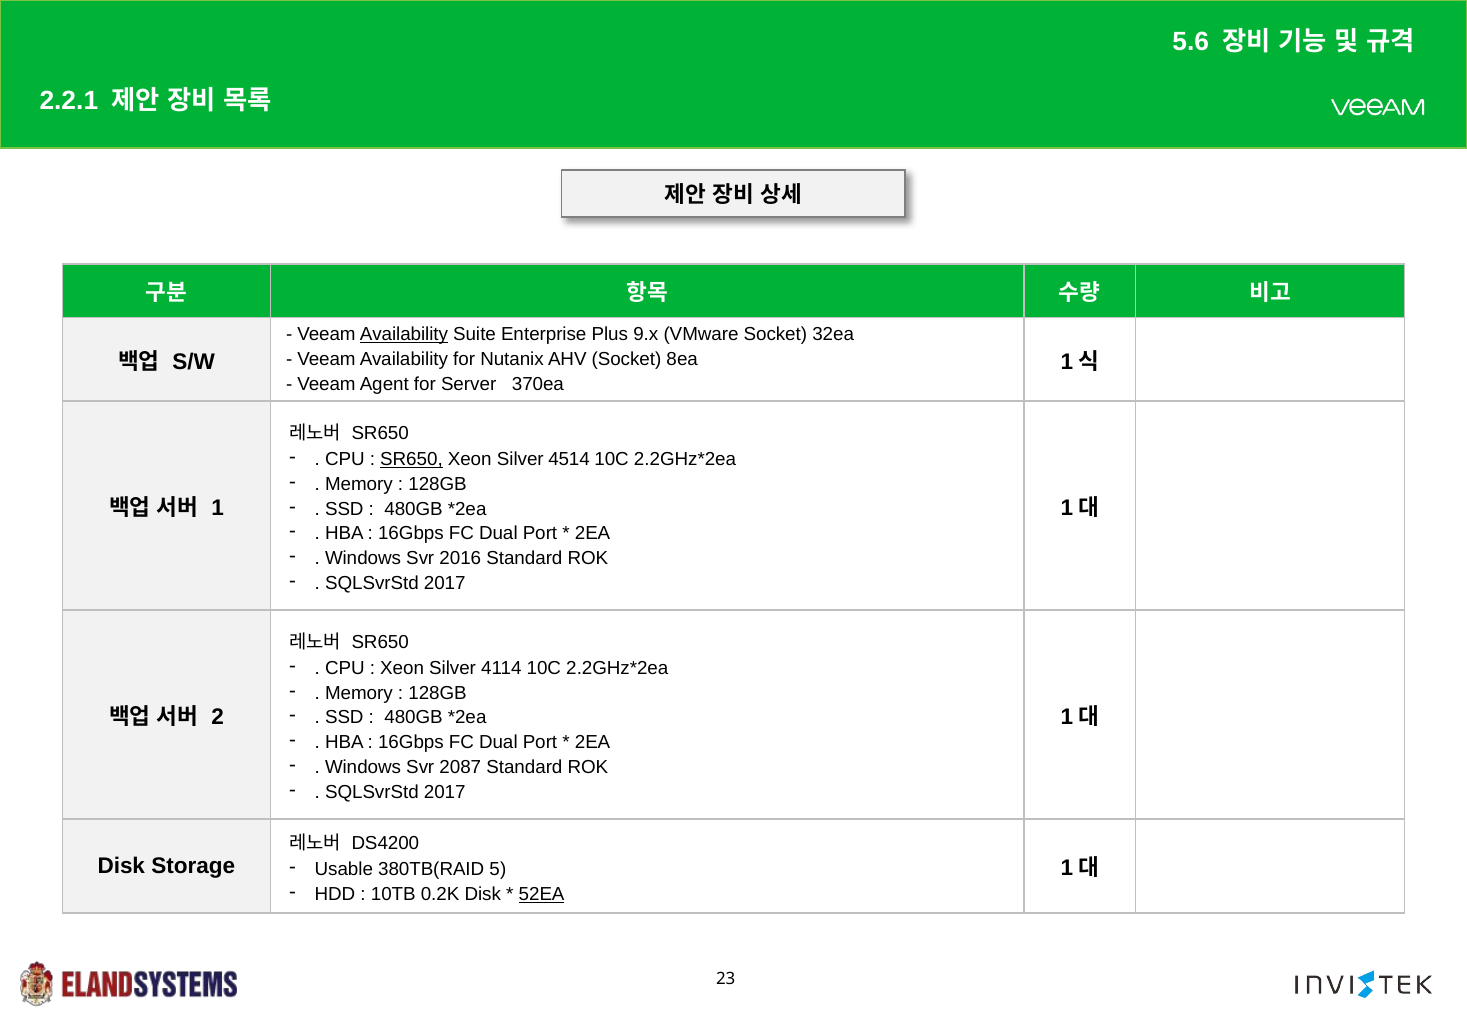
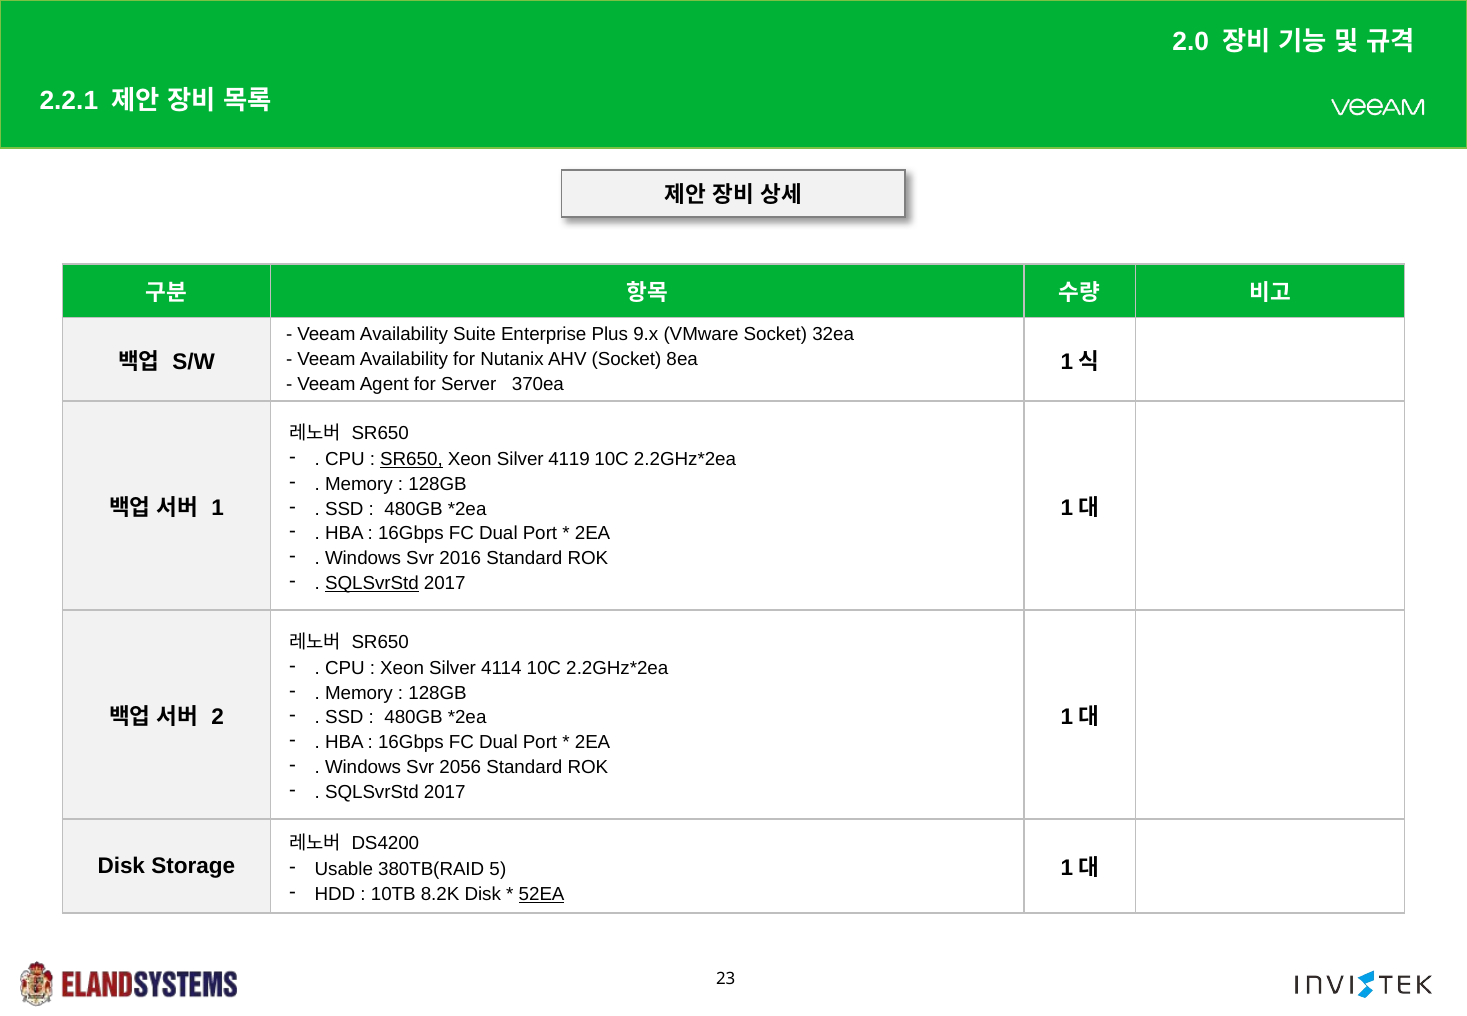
5.6: 5.6 -> 2.0 (1191, 42)
Availability underline: present -> none (404, 335)
4514: 4514 -> 4119 (569, 459)
SQLSvrStd underline: none -> present (372, 583)
2087: 2087 -> 2056 (460, 767)
0.2K: 0.2K -> 8.2K (440, 894)
